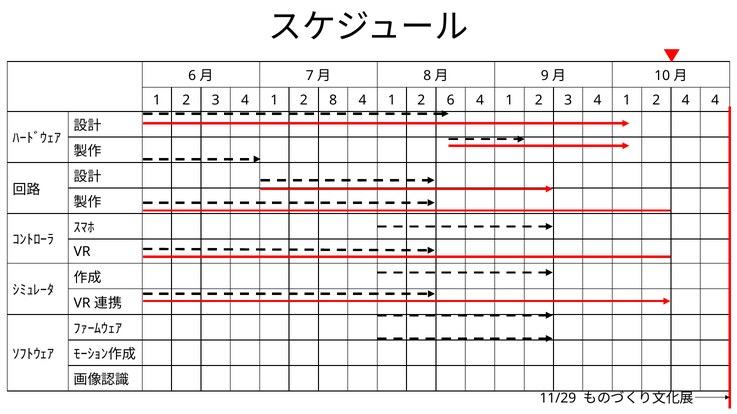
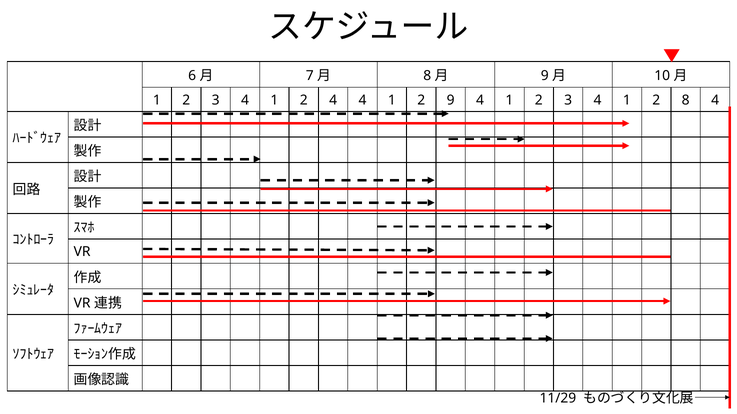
2 8: 8 -> 4 (333, 100)
2 6: 6 -> 9 (451, 100)
2 4: 4 -> 8 (686, 100)
